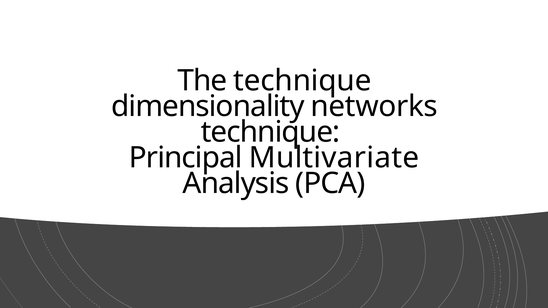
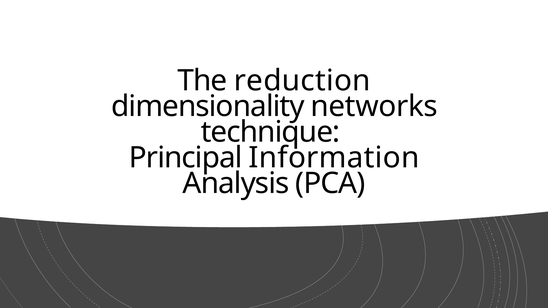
The technique: technique -> reduction (302, 81)
Multivariate: Multivariate -> Information (334, 158)
